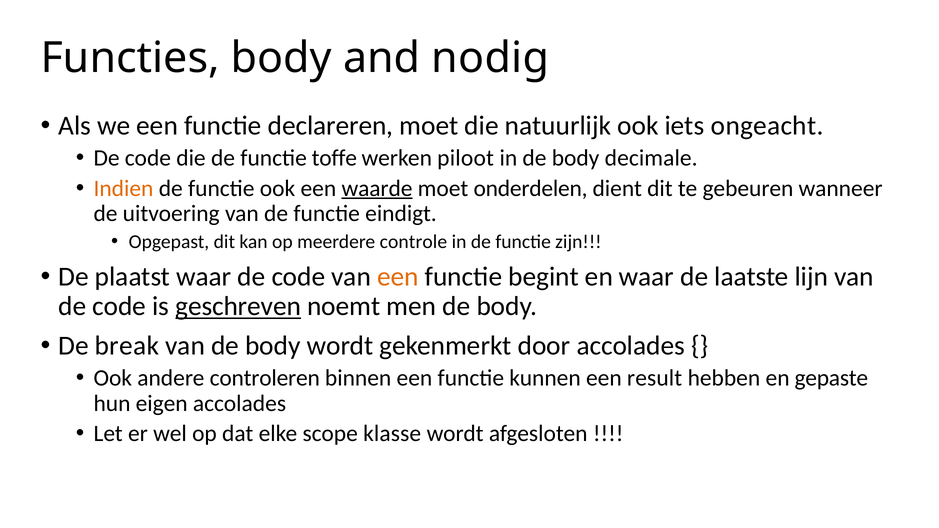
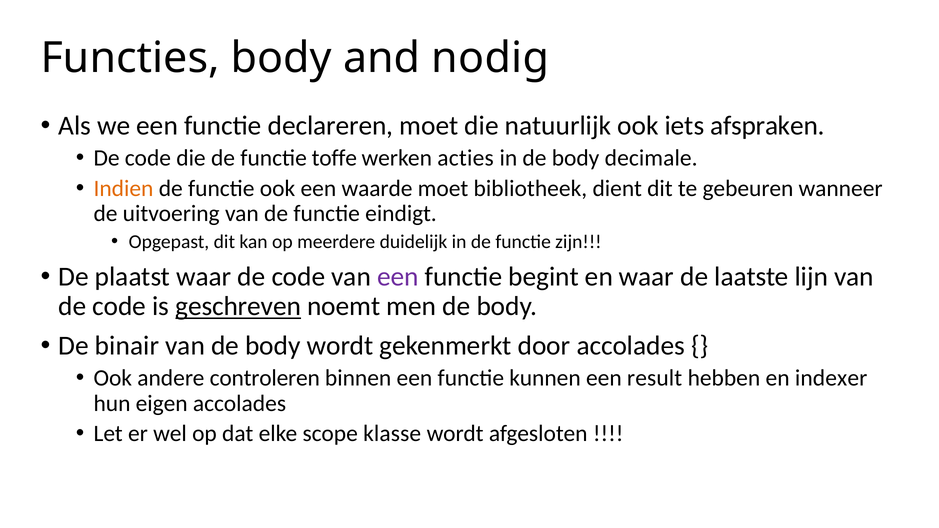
ongeacht: ongeacht -> afspraken (767, 126)
piloot: piloot -> acties (466, 158)
waarde underline: present -> none (377, 188)
onderdelen: onderdelen -> bibliotheek (530, 188)
controle: controle -> duidelijk (413, 242)
een colour: orange -> purple (398, 277)
break: break -> binair (127, 346)
gepaste: gepaste -> indexer (831, 378)
